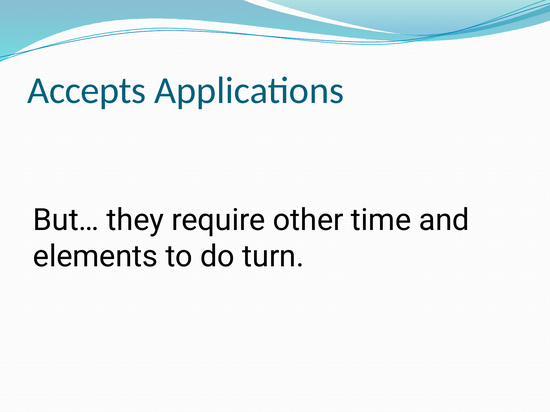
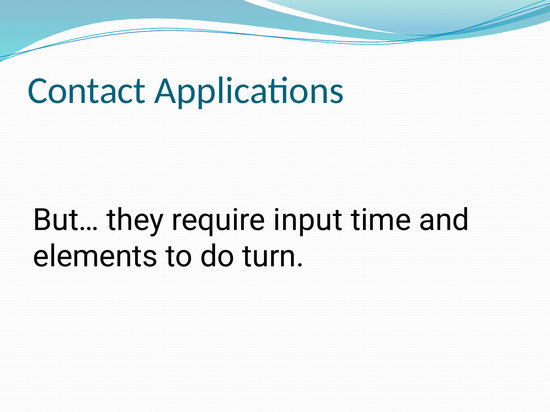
Accepts: Accepts -> Contact (87, 91)
other: other -> input (308, 220)
